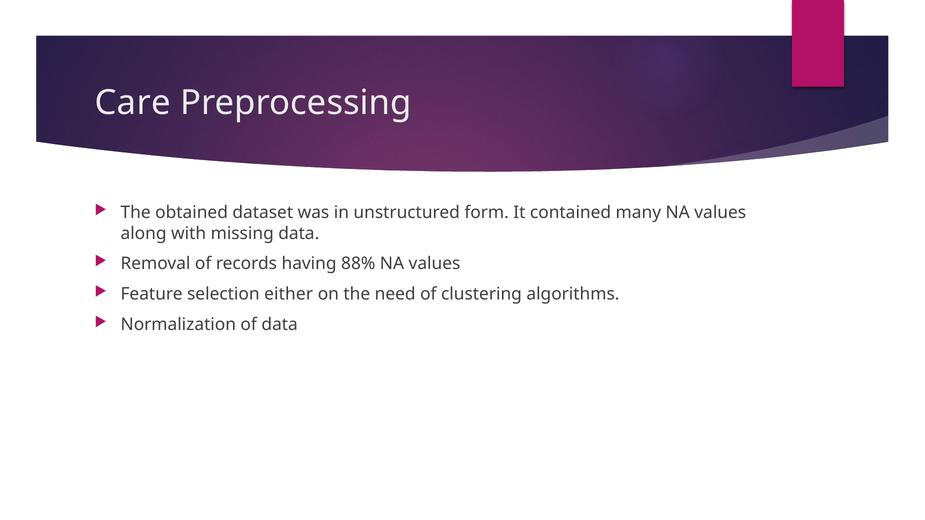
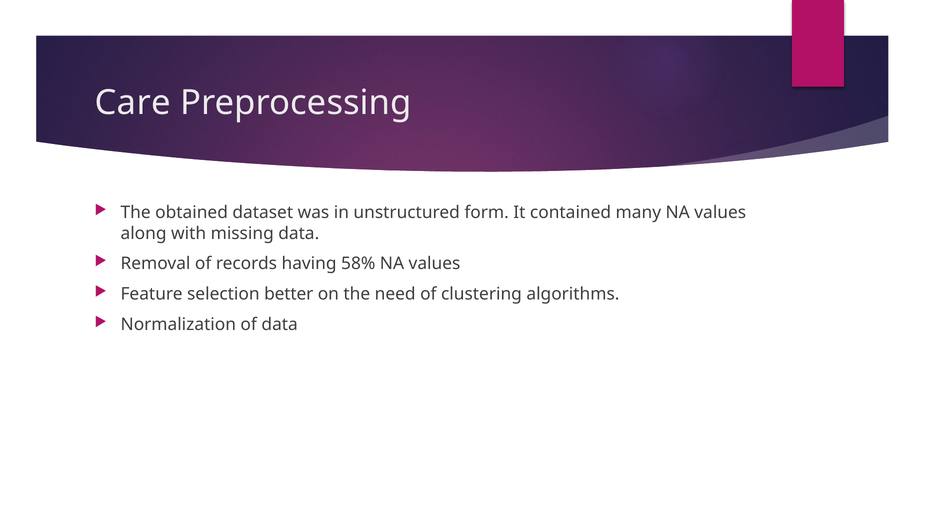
88%: 88% -> 58% (358, 264)
either: either -> better (289, 294)
